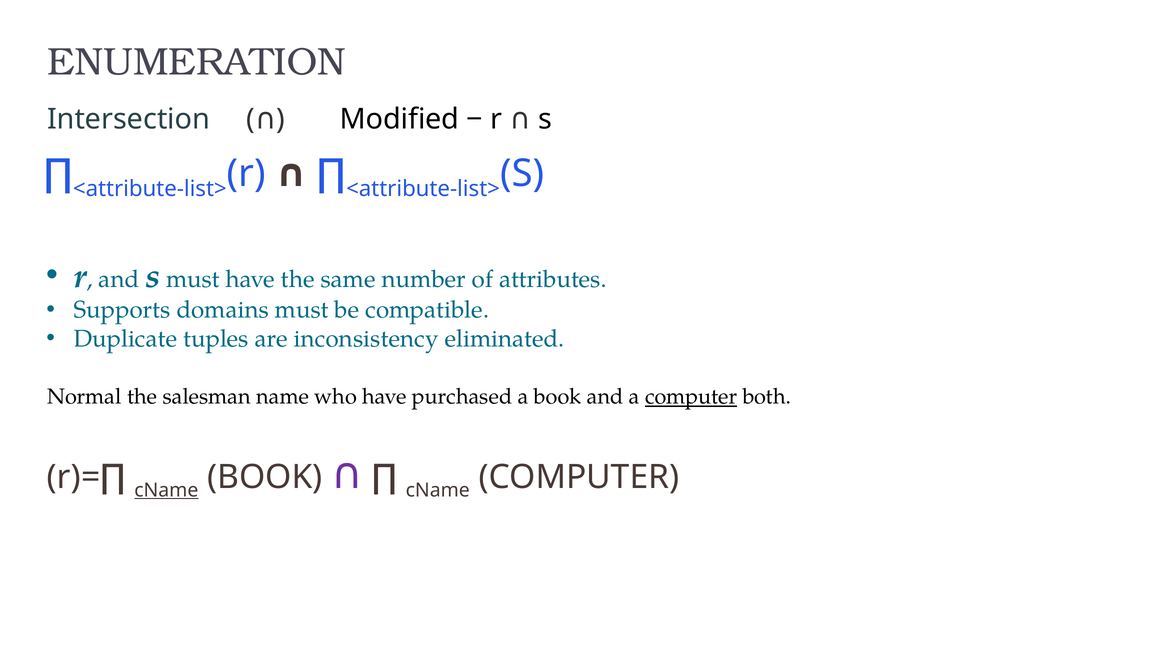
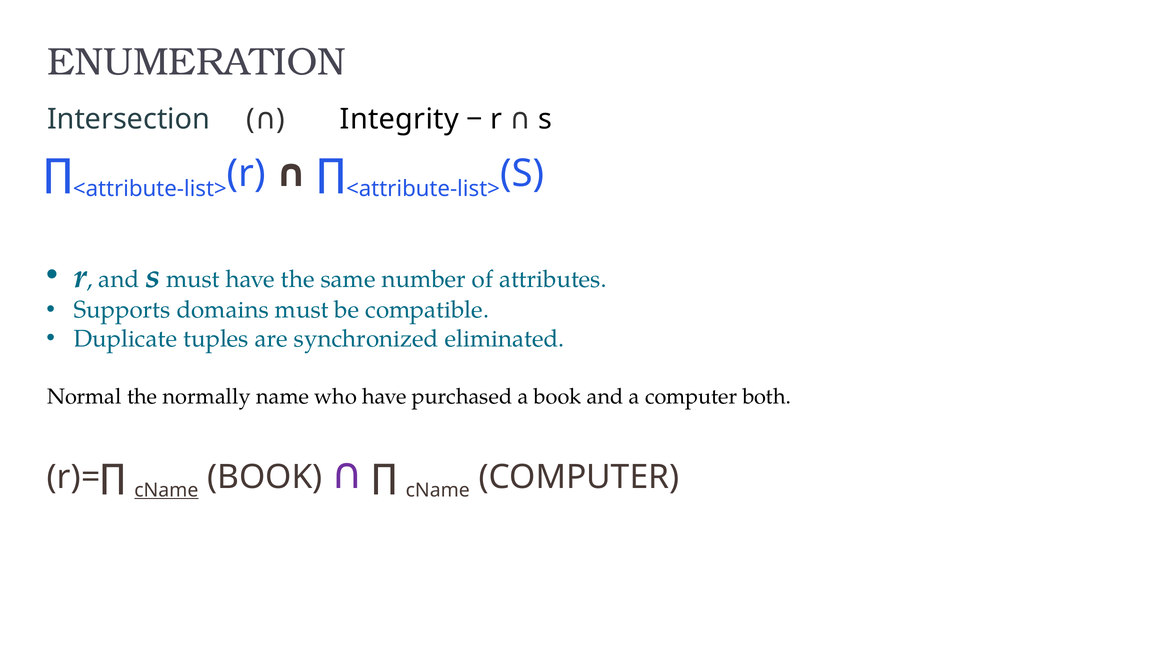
Modified: Modified -> Integrity (399, 119)
inconsistency: inconsistency -> synchronized (366, 339)
salesman: salesman -> normally (207, 397)
computer underline: present -> none (691, 397)
